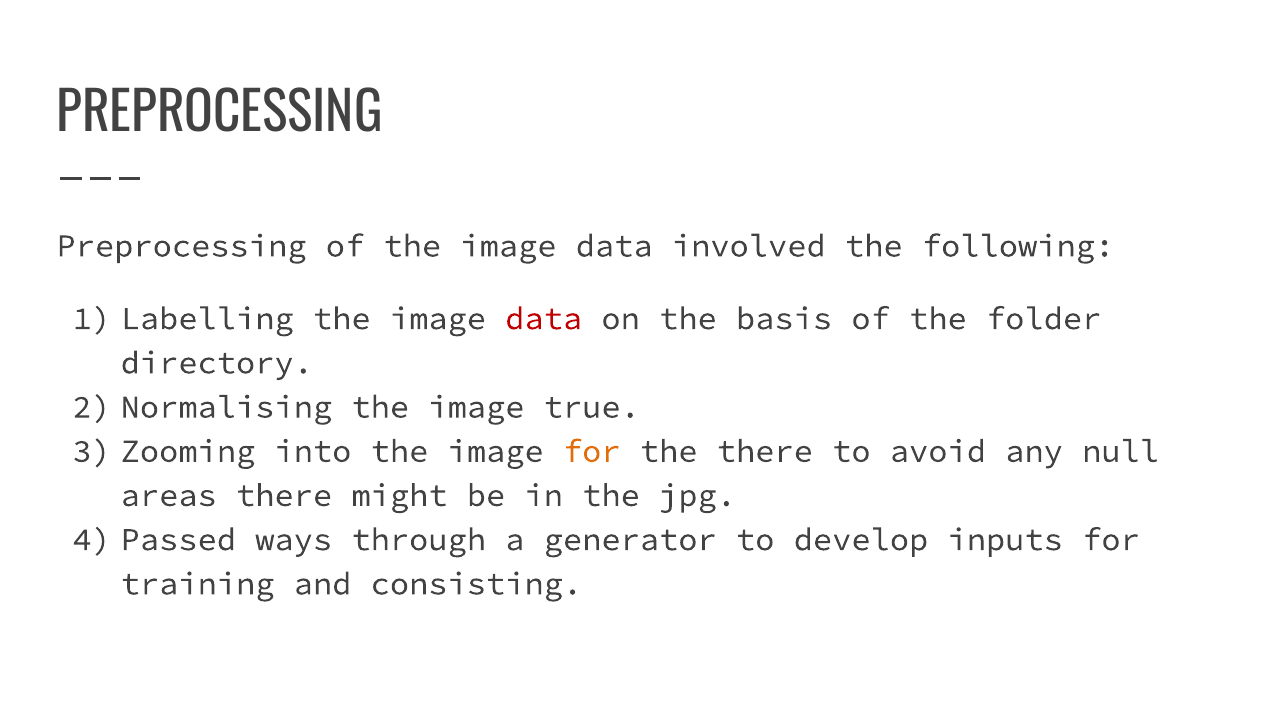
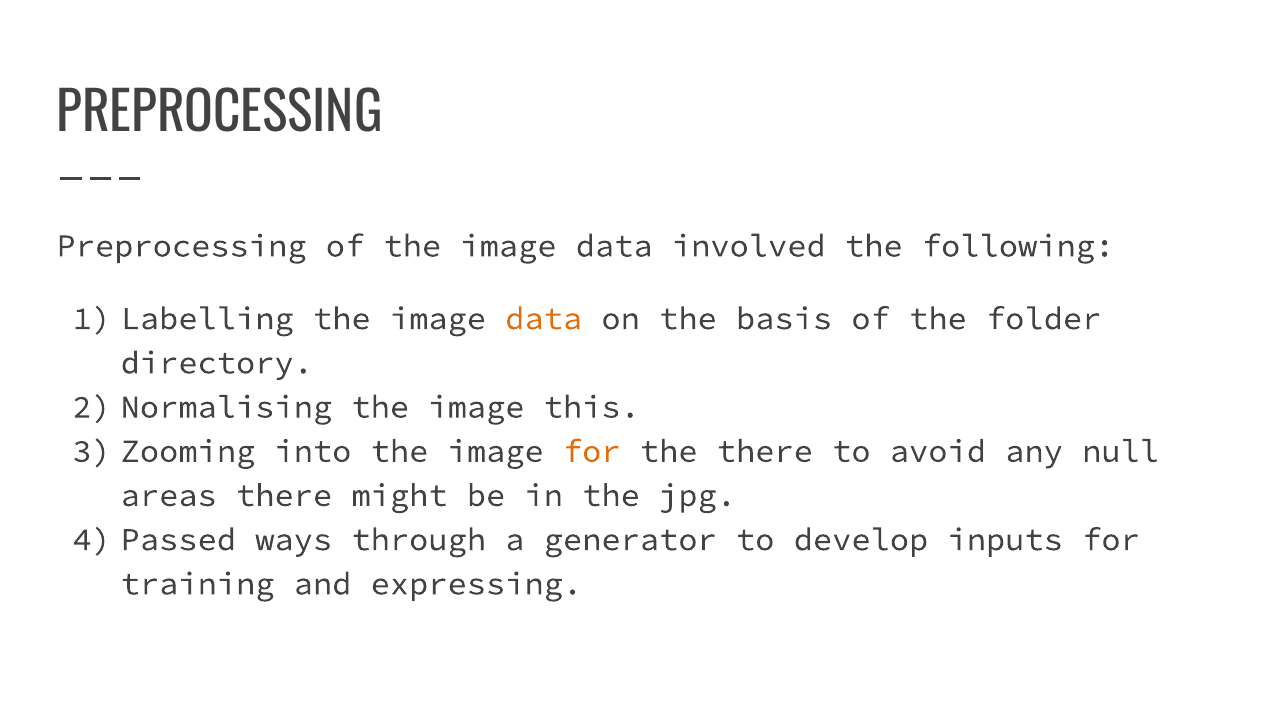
data colour: red -> orange (544, 319)
true: true -> this (592, 407)
consisting: consisting -> expressing (476, 584)
